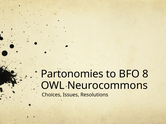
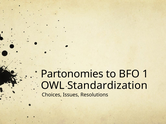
8: 8 -> 1 (145, 74)
Neurocommons: Neurocommons -> Standardization (107, 86)
